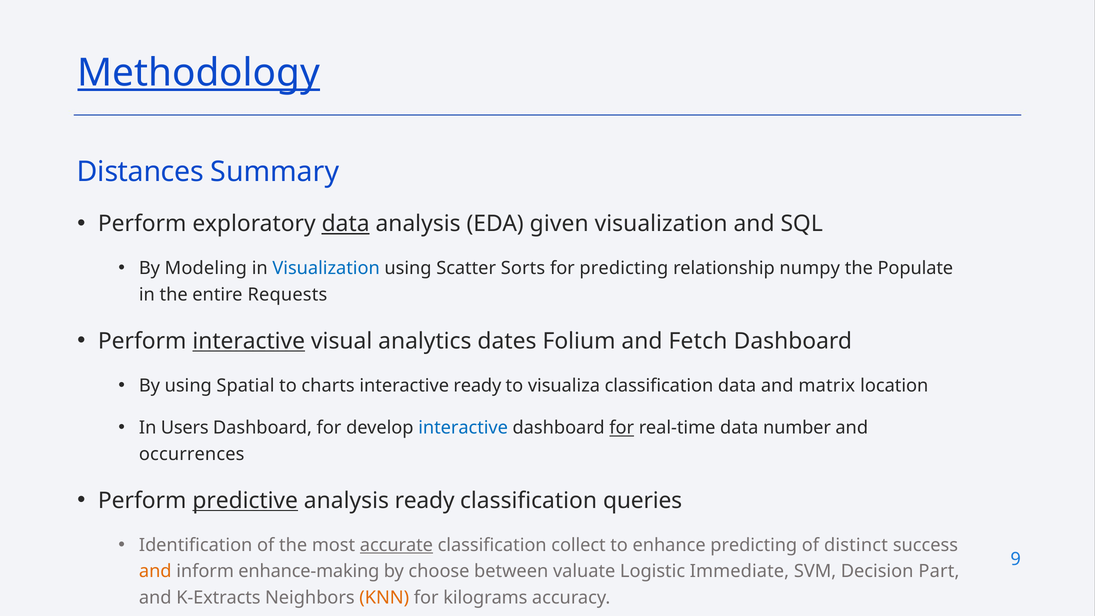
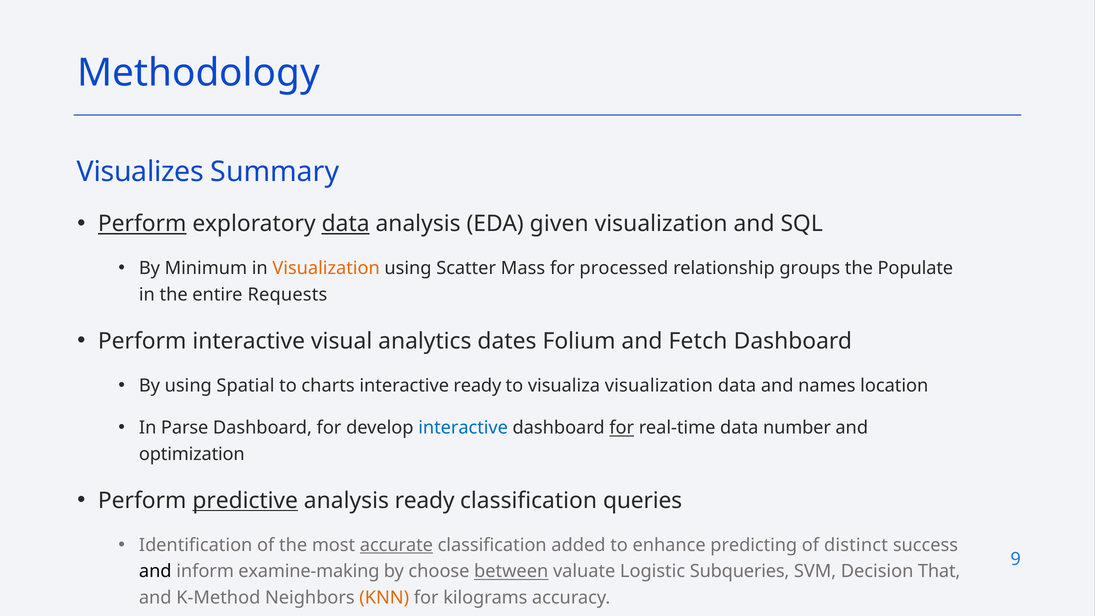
Methodology underline: present -> none (199, 73)
Distances: Distances -> Visualizes (140, 172)
Perform underline: none -> present (142, 224)
Modeling: Modeling -> Minimum (206, 268)
Visualization colour: blue -> orange (326, 268)
Sorts: Sorts -> Mass (523, 268)
for predicting: predicting -> processed (624, 268)
numpy: numpy -> groups (810, 268)
interactive underline: present -> none (249, 341)
visualiza classification: classification -> visualization (659, 386)
matrix: matrix -> names (827, 386)
Users: Users -> Parse (185, 428)
occurrences: occurrences -> optimization (192, 454)
collect: collect -> added (578, 545)
and colour: orange -> black (155, 571)
enhance-making: enhance-making -> examine-making (309, 571)
between underline: none -> present (511, 571)
Immediate: Immediate -> Subqueries (740, 571)
Part: Part -> That (939, 571)
K-Extracts: K-Extracts -> K-Method (218, 598)
